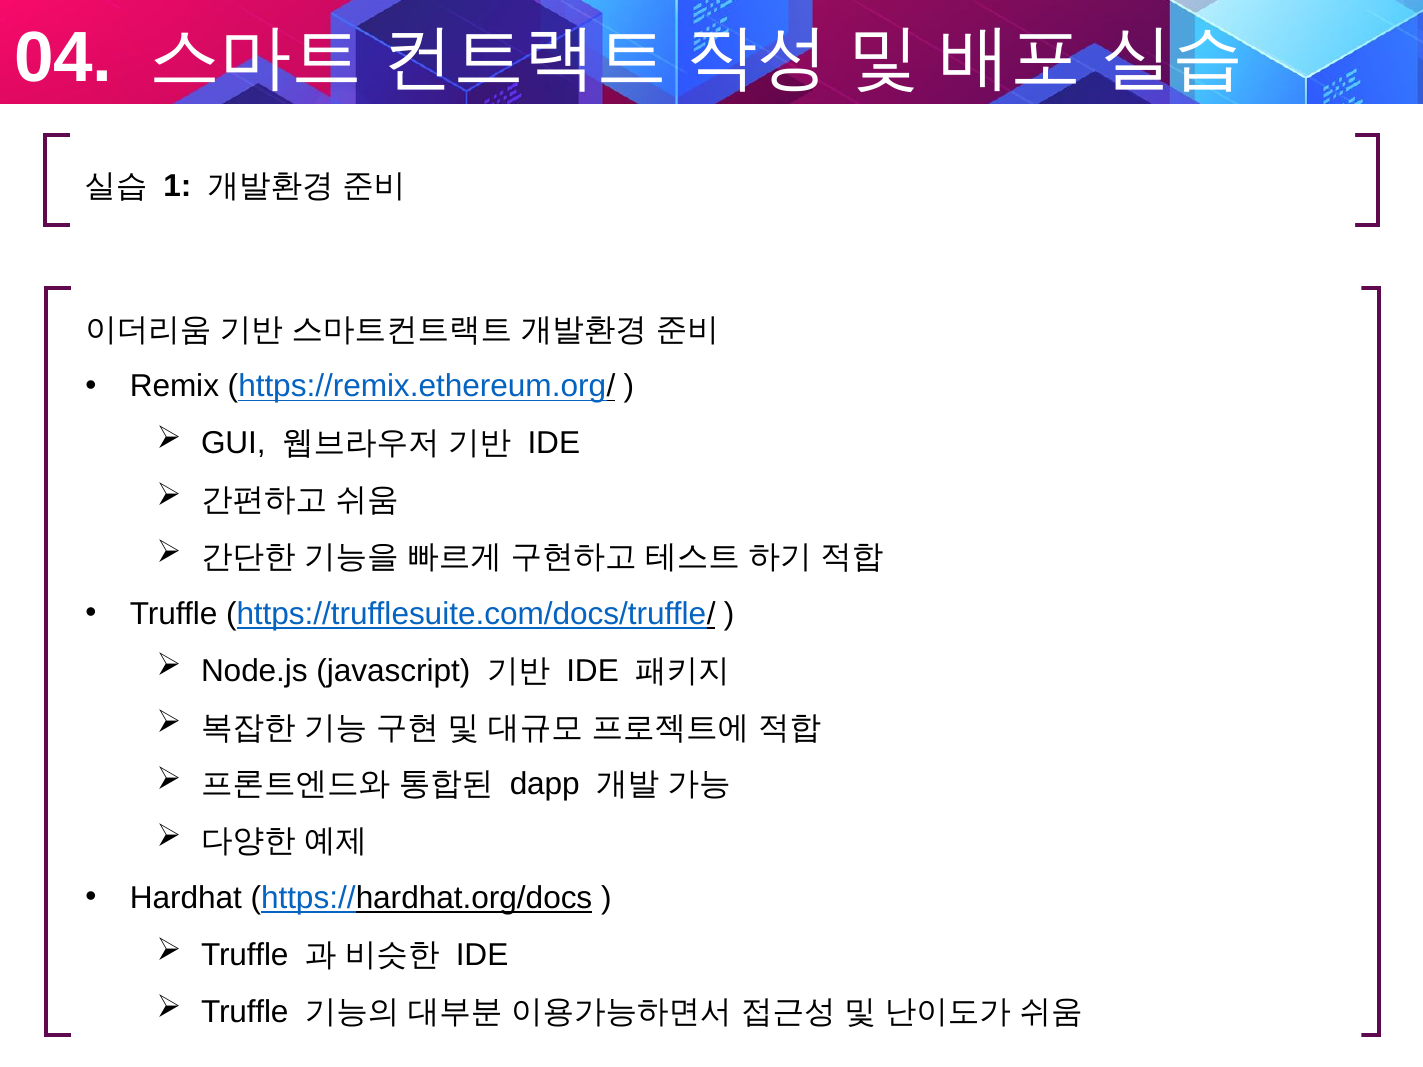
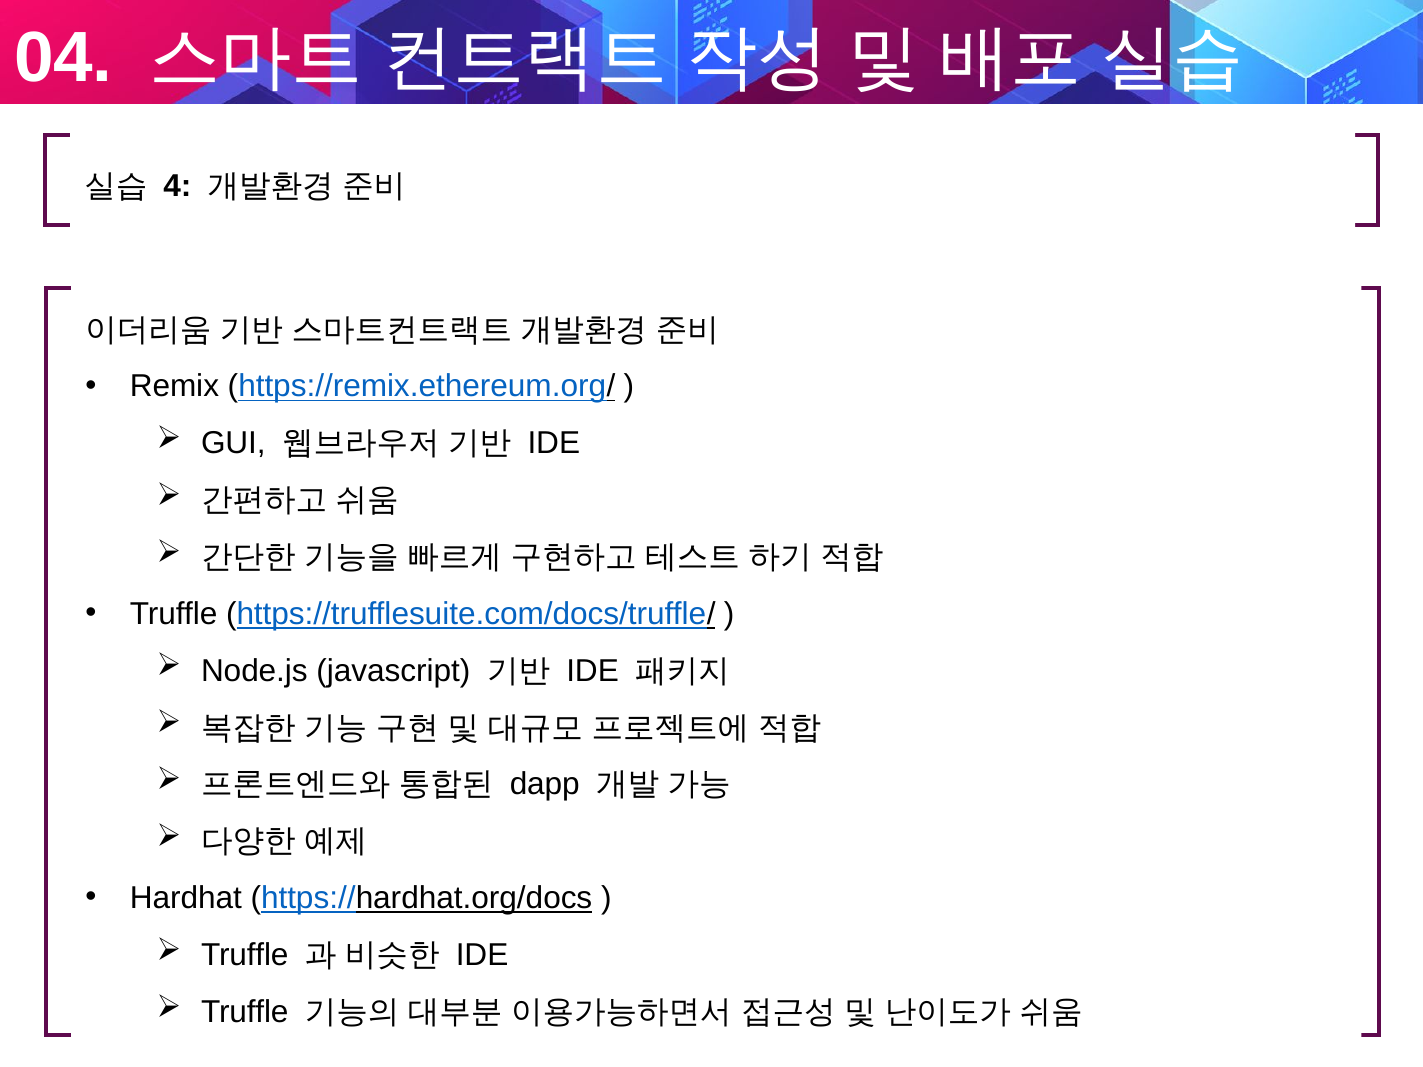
1: 1 -> 4 (177, 186)
